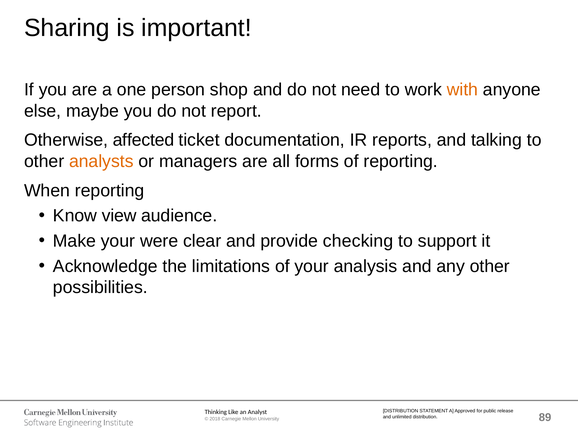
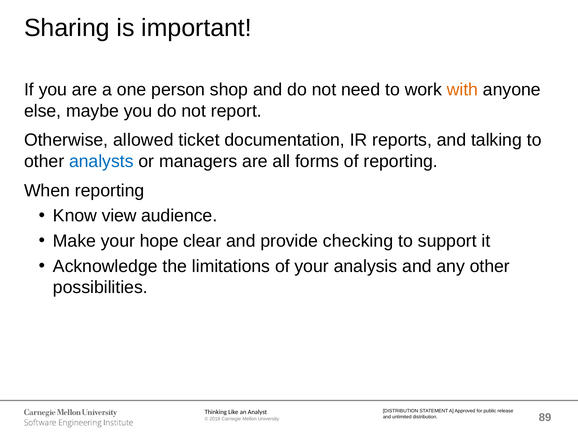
affected: affected -> allowed (143, 140)
analysts colour: orange -> blue (101, 161)
were: were -> hope (159, 241)
